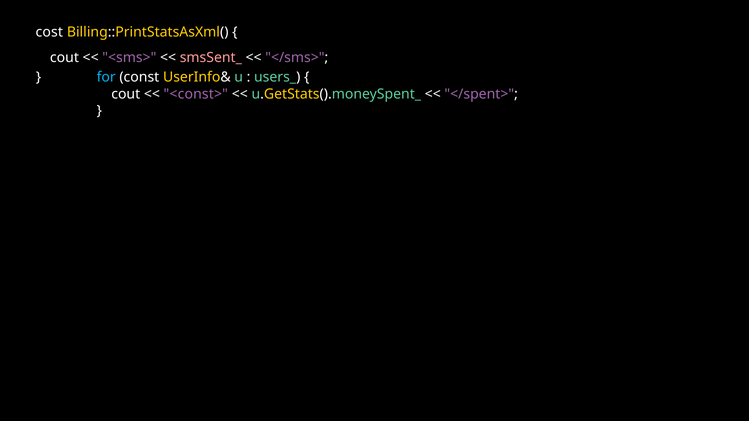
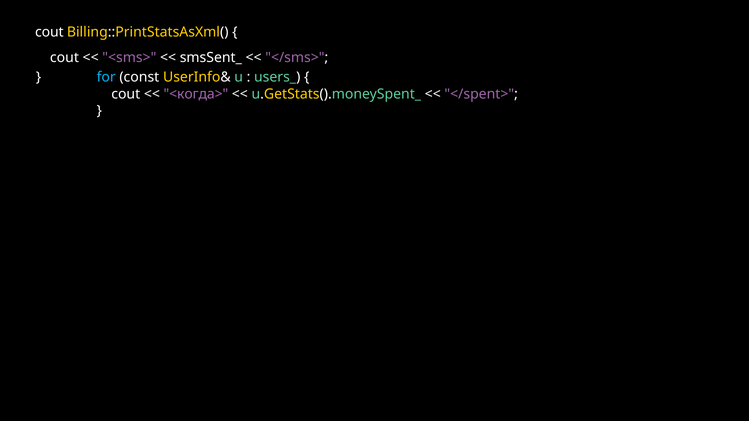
cost: cost -> cout (49, 32)
smsSent_ colour: pink -> white (211, 57)
<const>: <const> -> <когда> (196, 94)
